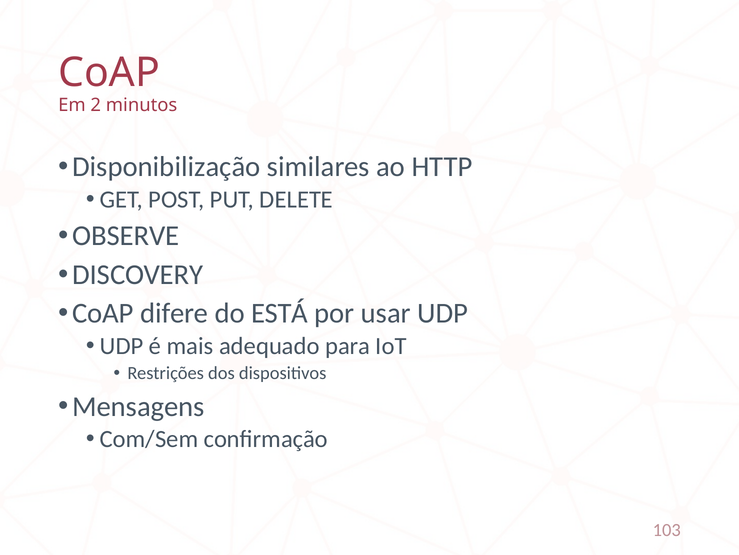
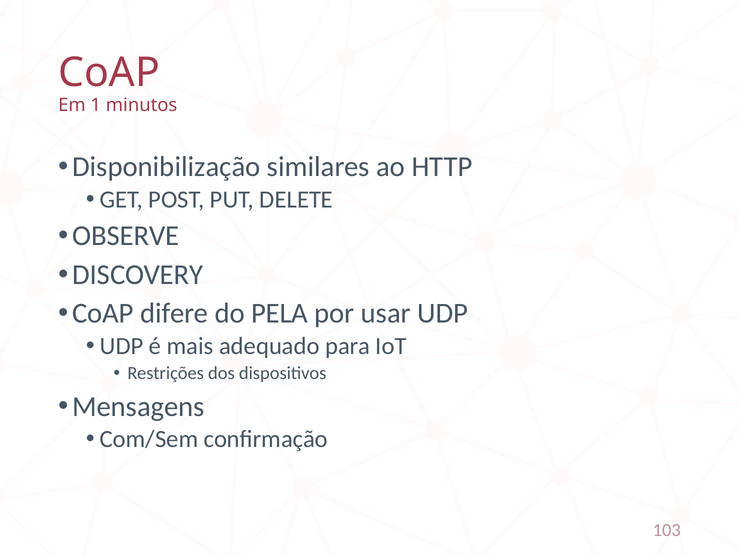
2: 2 -> 1 (96, 105)
ESTÁ: ESTÁ -> PELA (280, 313)
